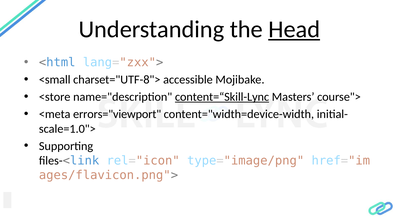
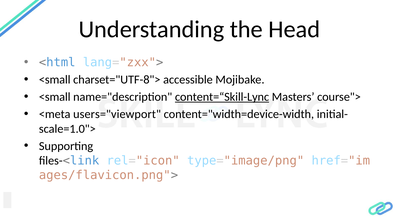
Head underline: present -> none (294, 29)
<store: <store -> <small (55, 97)
errors="viewport: errors="viewport -> users="viewport (117, 114)
